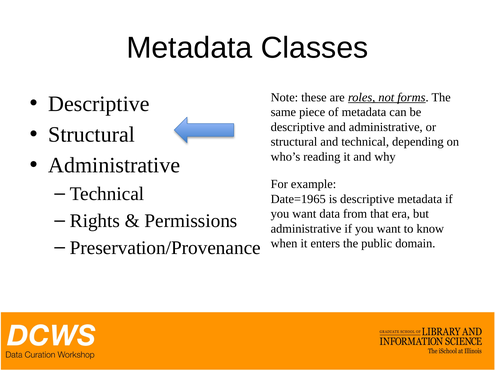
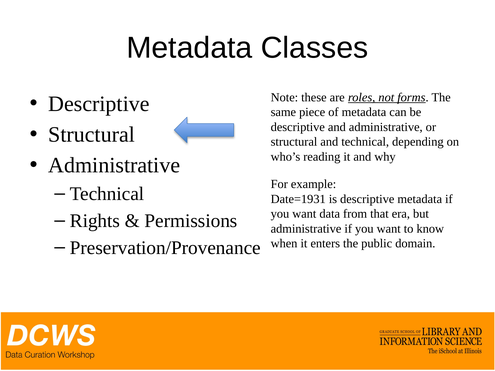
Date=1965: Date=1965 -> Date=1931 (298, 199)
